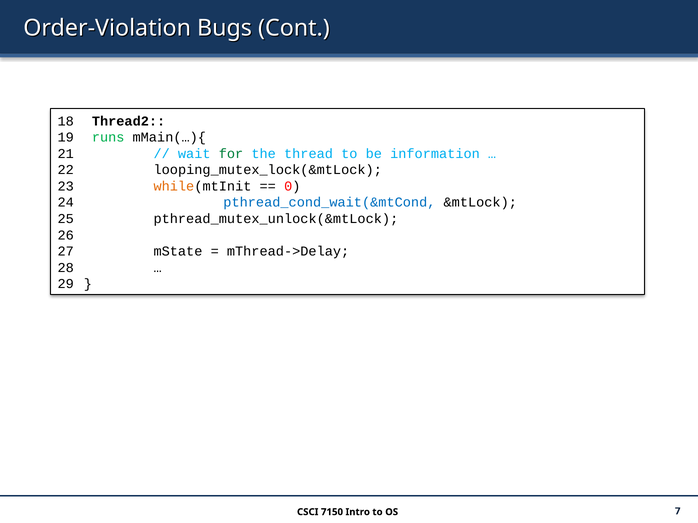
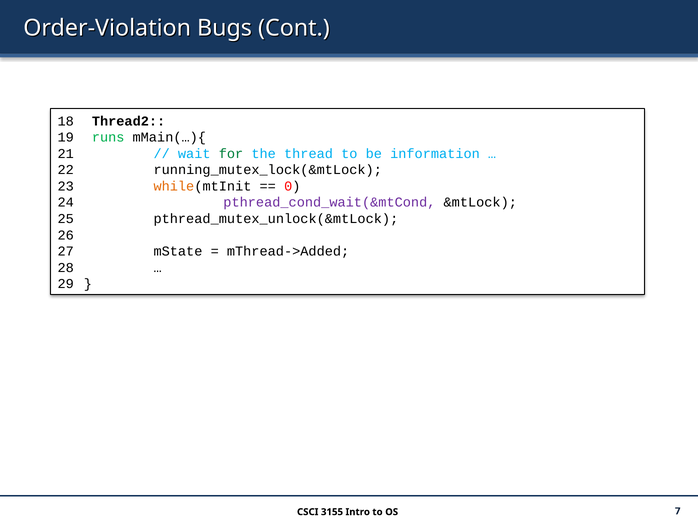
looping_mutex_lock(&mtLock: looping_mutex_lock(&mtLock -> running_mutex_lock(&mtLock (268, 170)
pthread_cond_wait(&mtCond colour: blue -> purple (329, 203)
mThread->Delay: mThread->Delay -> mThread->Added (288, 252)
7150: 7150 -> 3155 (332, 512)
